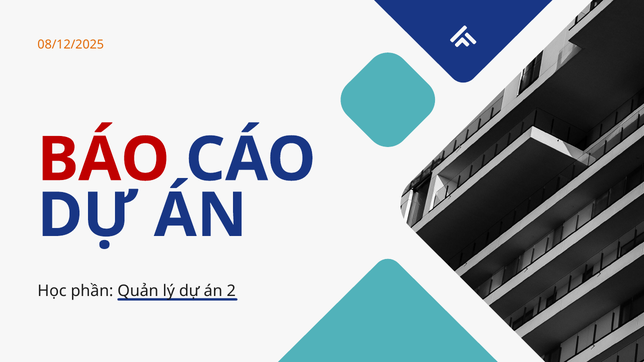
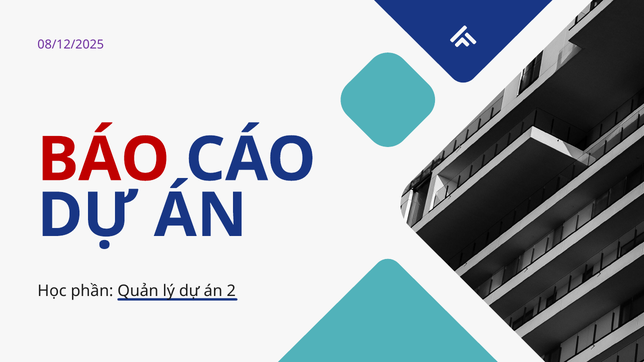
08/12/2025 colour: orange -> purple (71, 45)
